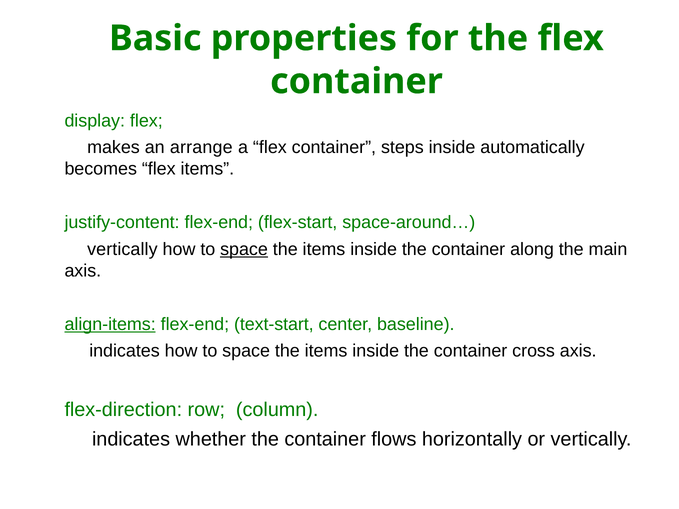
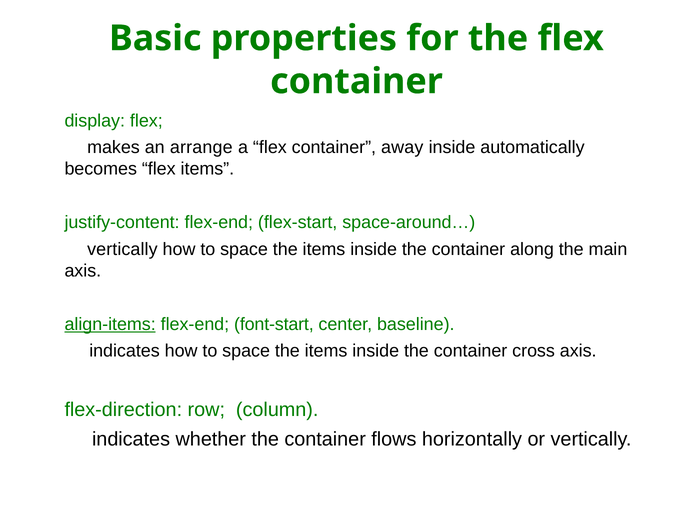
steps: steps -> away (402, 147)
space underline: present -> none (244, 249)
text-start: text-start -> font-start (274, 324)
